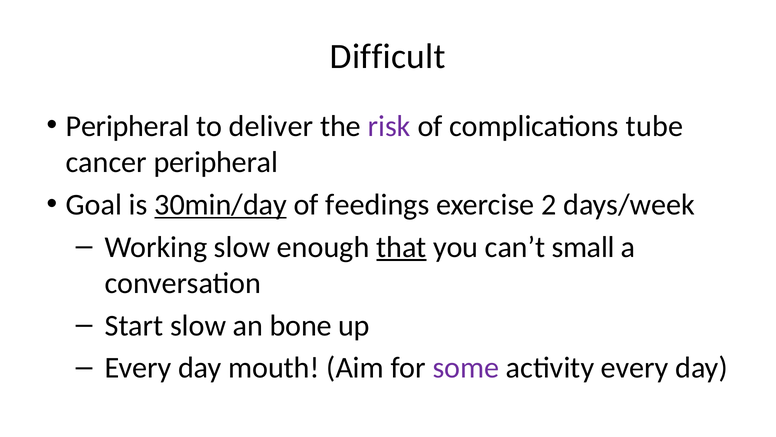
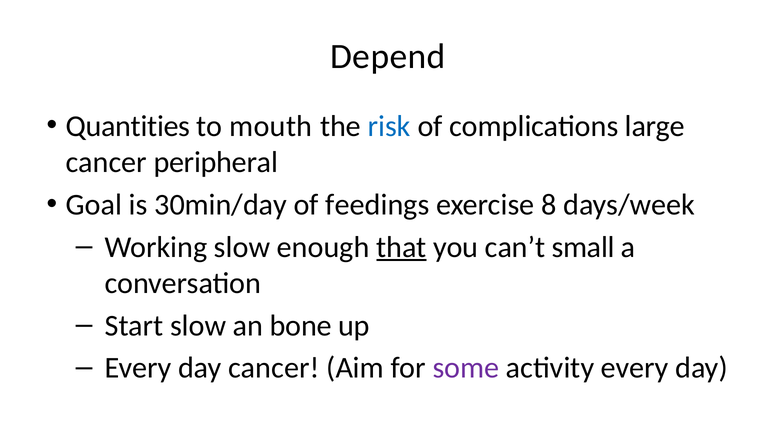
Difficult: Difficult -> Depend (388, 56)
Peripheral: Peripheral -> Quantities (128, 126)
deliver: deliver -> mouth (271, 126)
risk colour: purple -> blue (389, 126)
tube: tube -> large (655, 126)
30min/day underline: present -> none (221, 204)
2: 2 -> 8 (549, 204)
day mouth: mouth -> cancer (274, 368)
